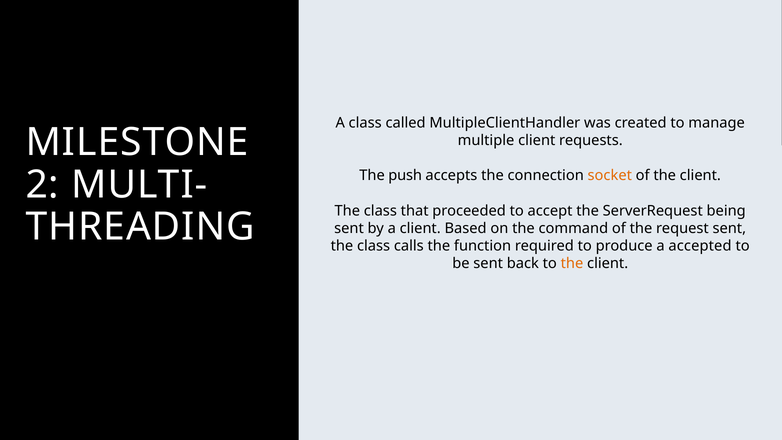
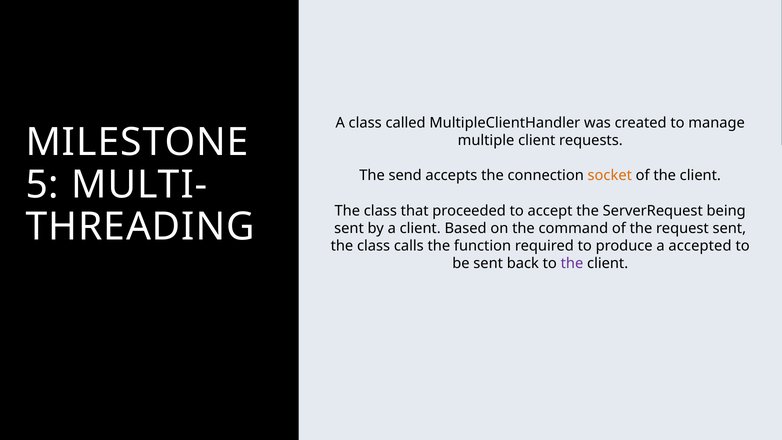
push: push -> send (405, 176)
2: 2 -> 5 (42, 185)
the colour: orange -> purple (572, 264)
